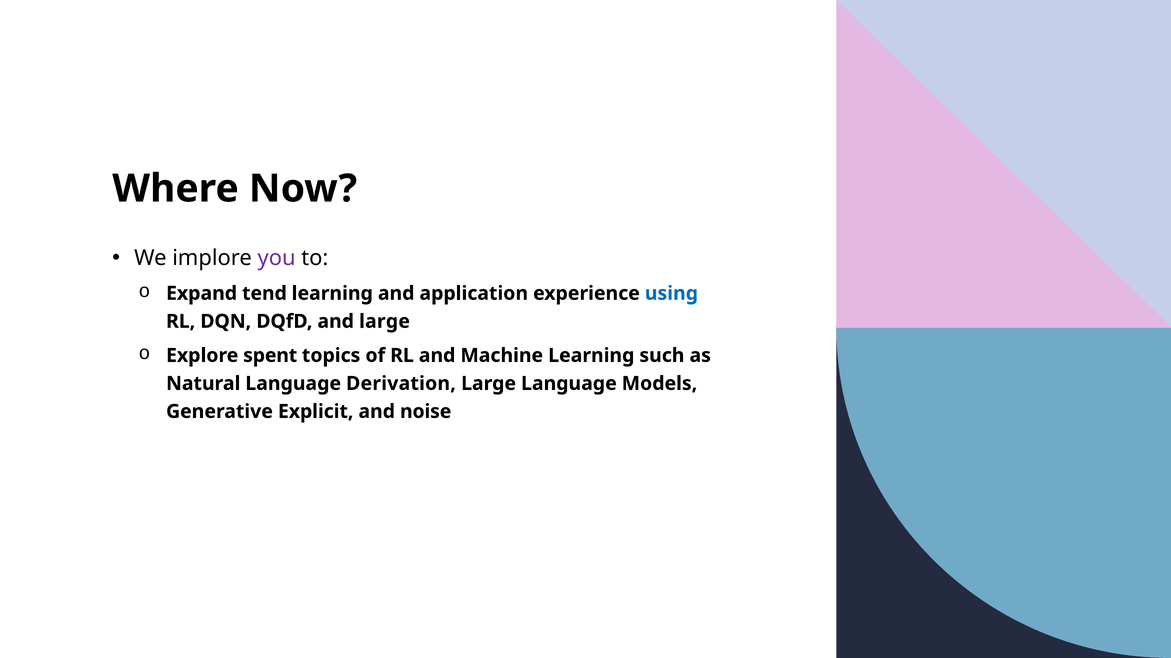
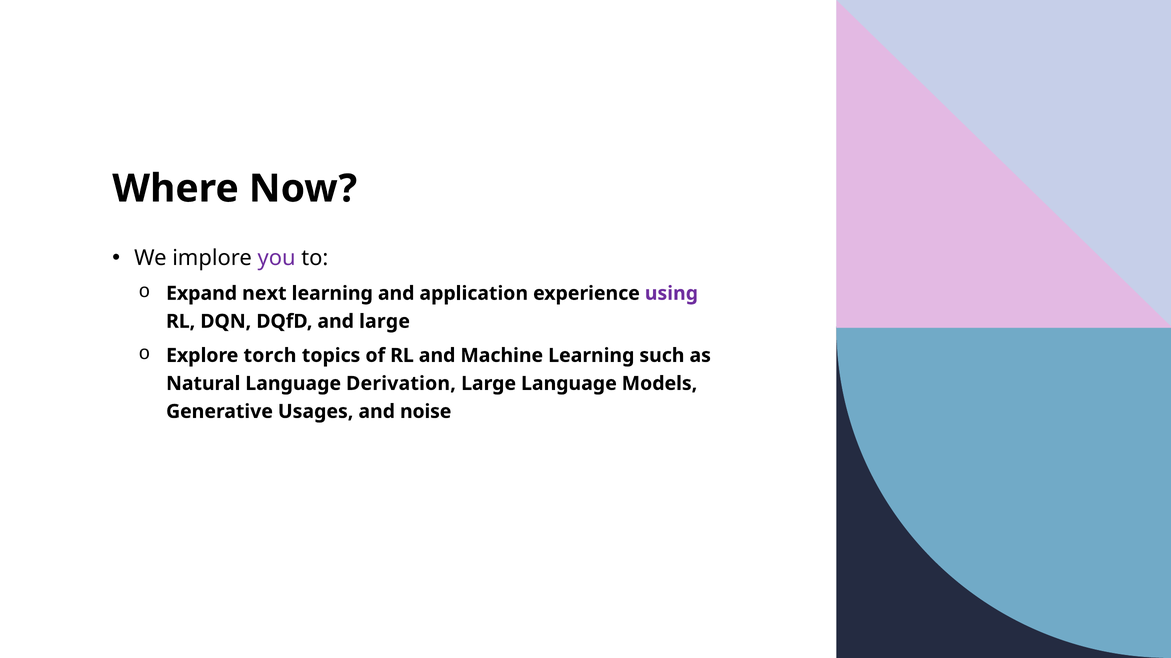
tend: tend -> next (264, 294)
using colour: blue -> purple (671, 294)
spent: spent -> torch (270, 356)
Explicit: Explicit -> Usages (316, 412)
